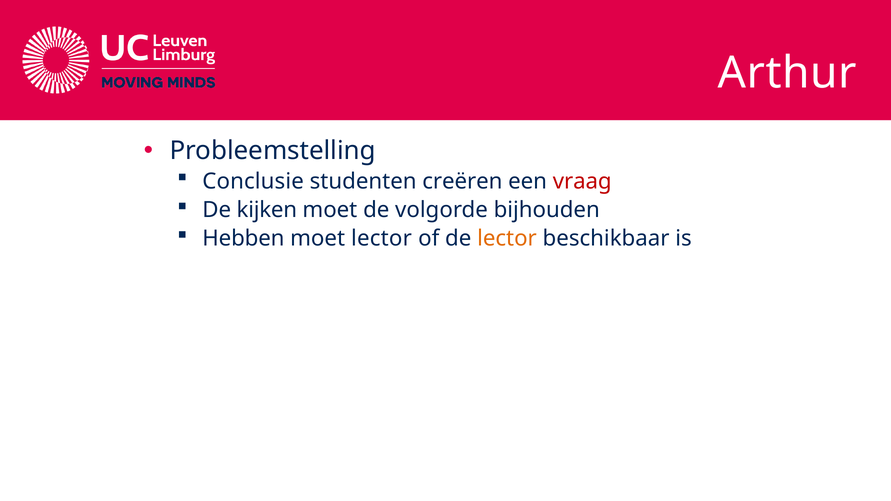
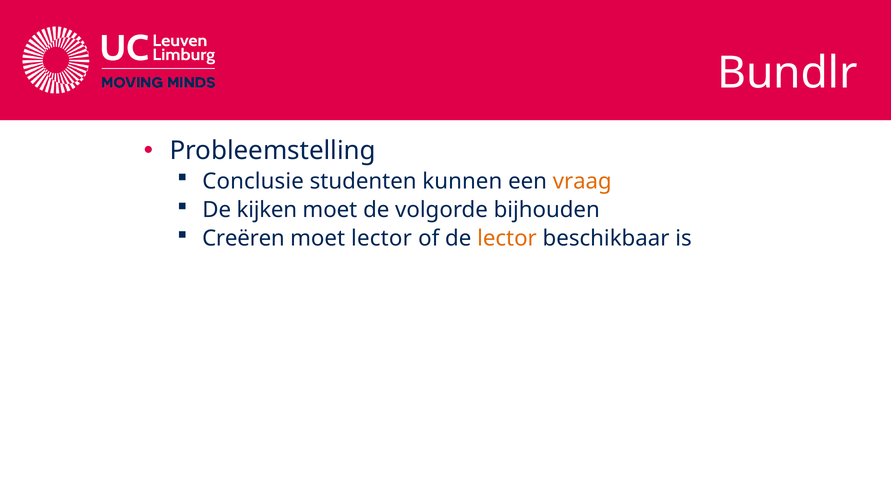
Arthur: Arthur -> Bundlr (787, 73)
creëren: creëren -> kunnen (462, 181)
vraag colour: red -> orange (582, 181)
Hebben: Hebben -> Creëren (243, 239)
